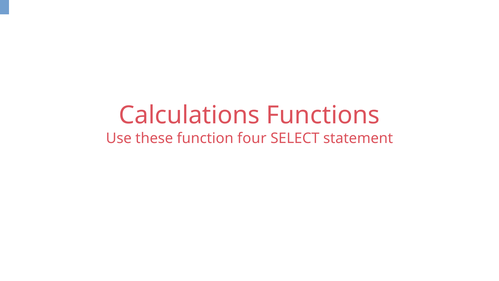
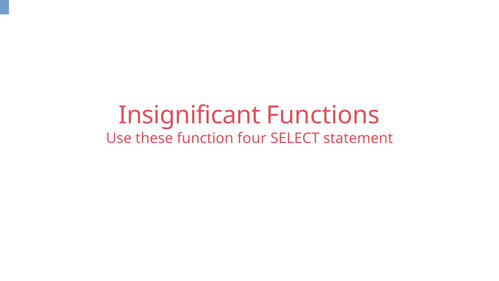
Calculations: Calculations -> Insignificant (189, 115)
